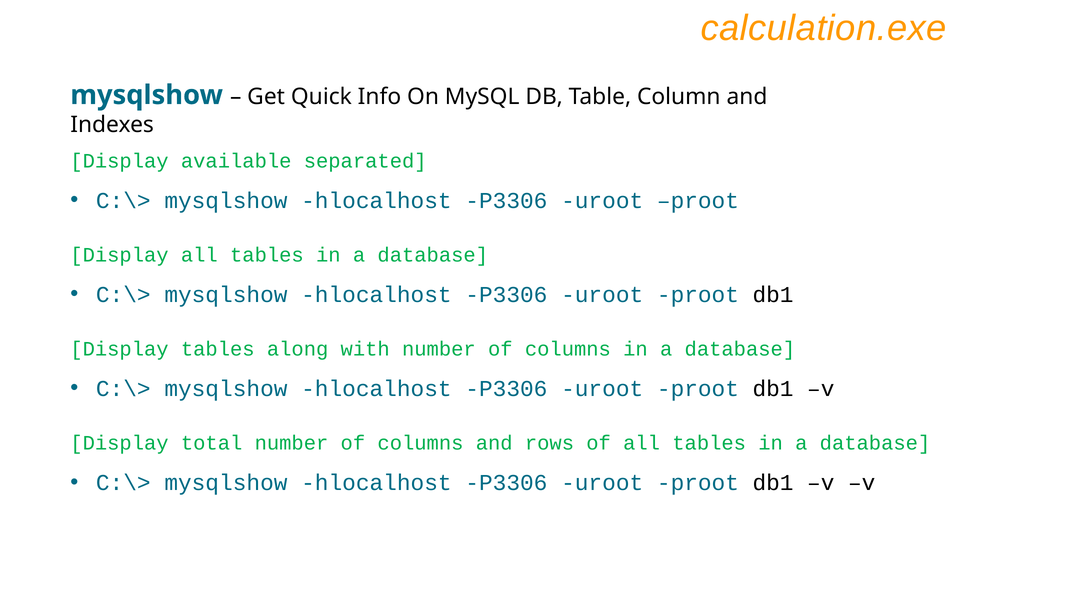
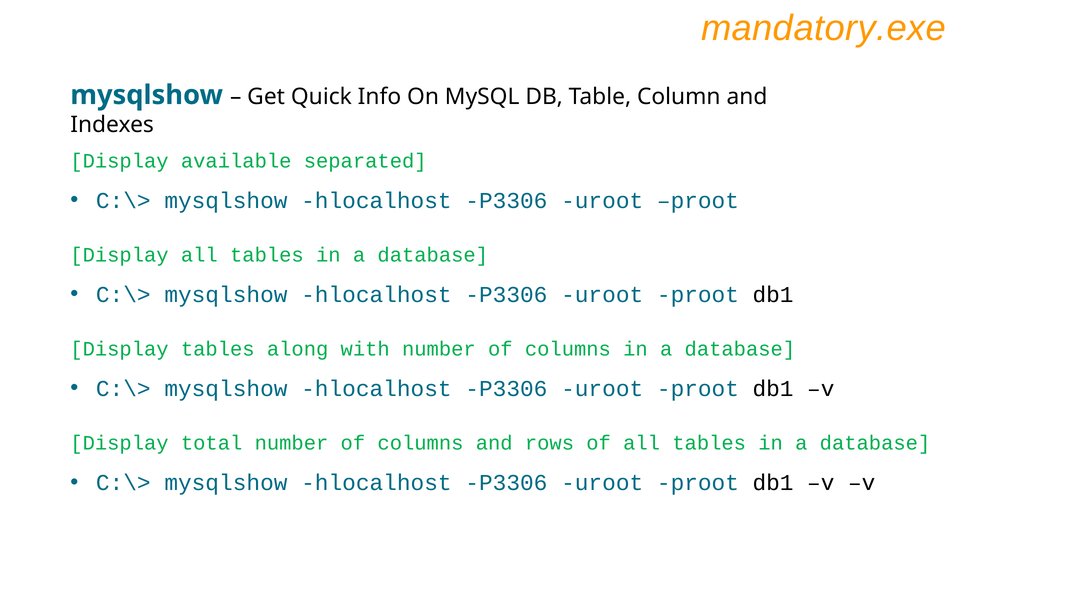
calculation.exe: calculation.exe -> mandatory.exe (824, 28)
